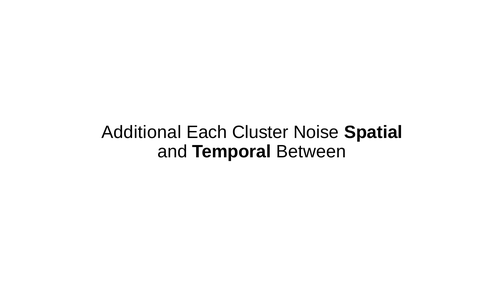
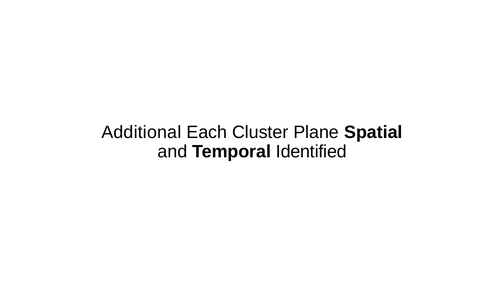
Noise: Noise -> Plane (316, 132)
Between: Between -> Identified (311, 151)
